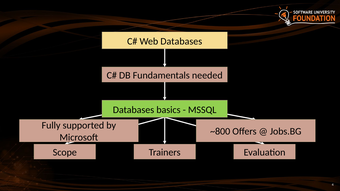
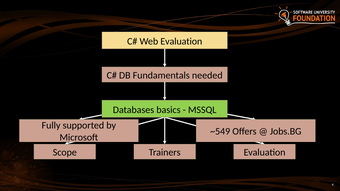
Web Databases: Databases -> Evaluation (181, 42)
~800: ~800 -> ~549 (220, 132)
